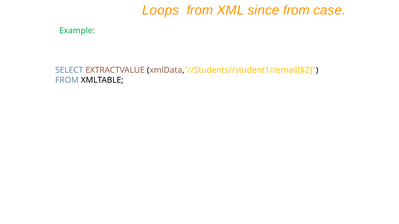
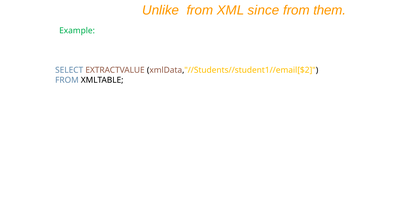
Loops: Loops -> Unlike (161, 10)
case: case -> them (330, 10)
